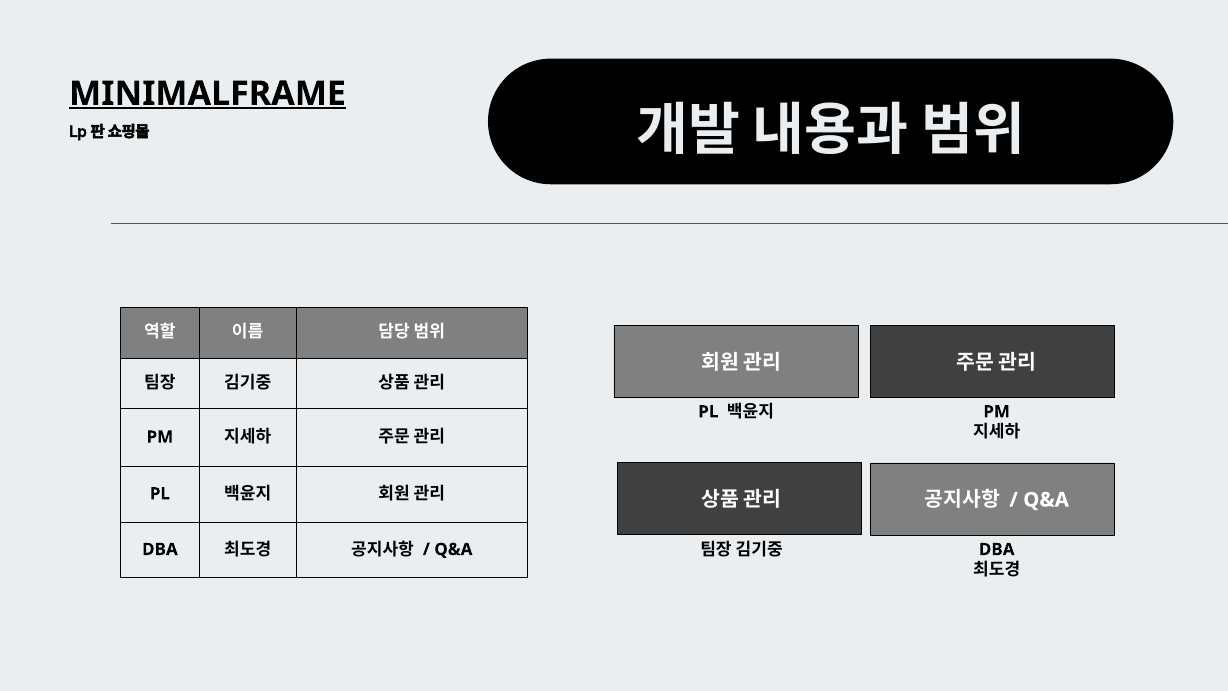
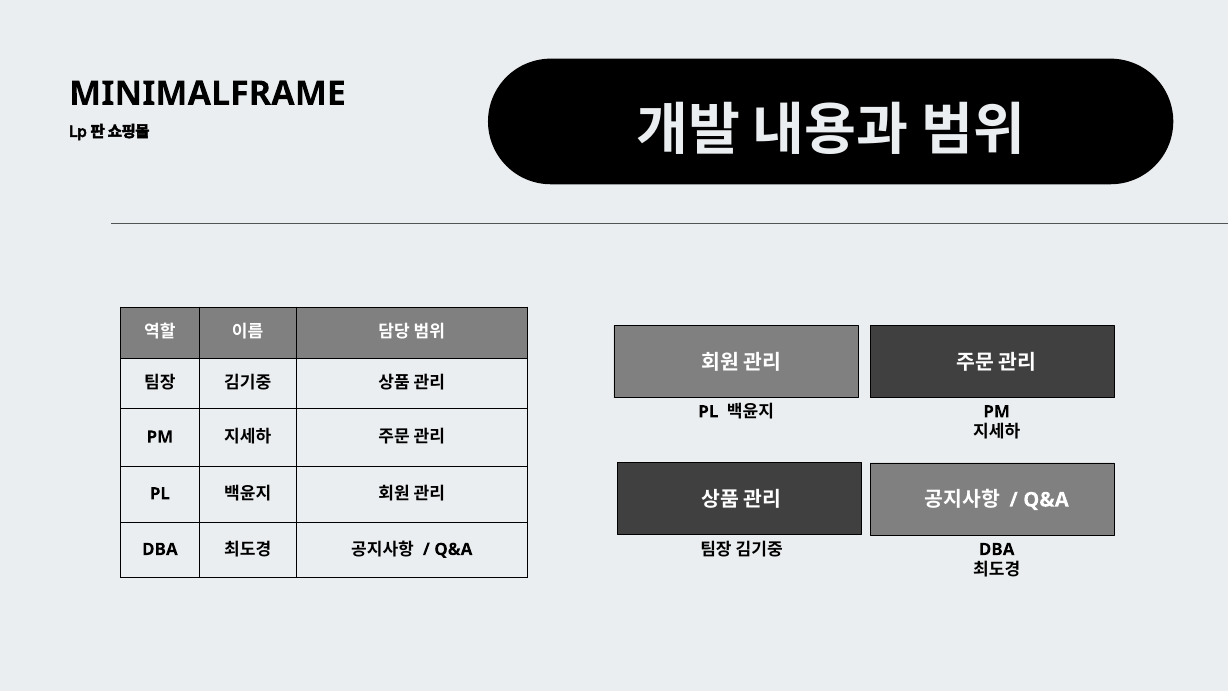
MINIMALFRAME underline: present -> none (208, 94)
